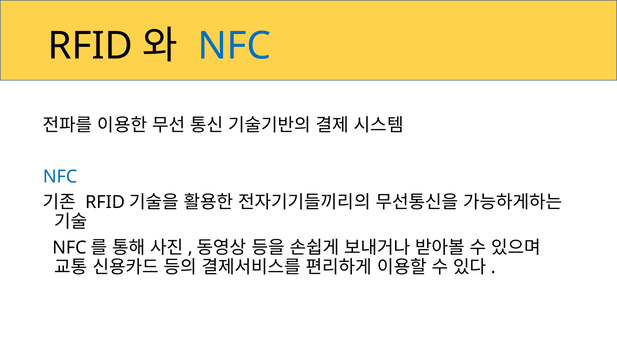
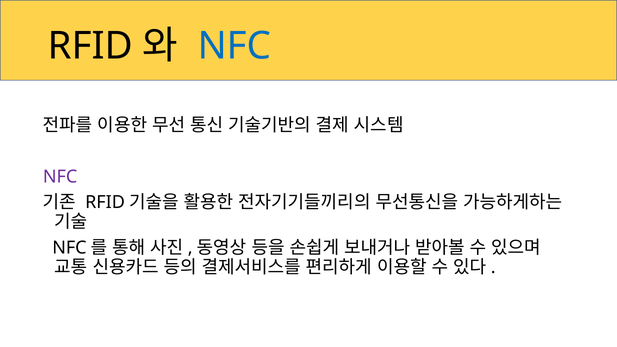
NFC colour: blue -> purple (60, 177)
